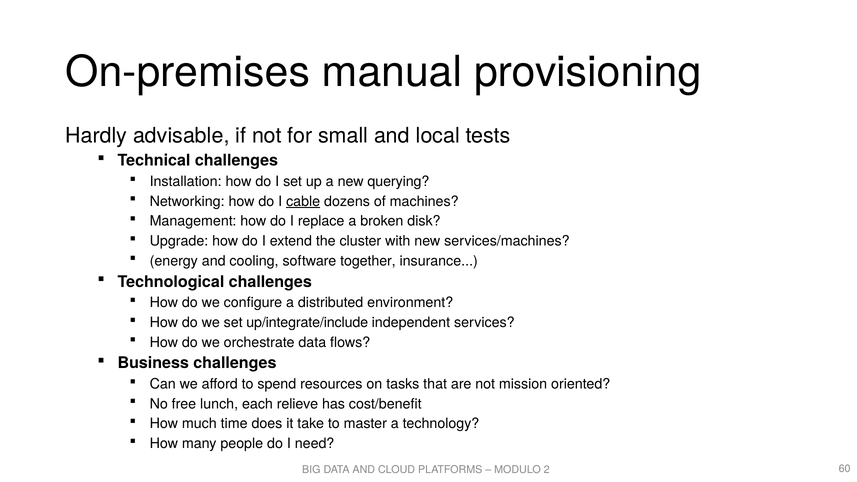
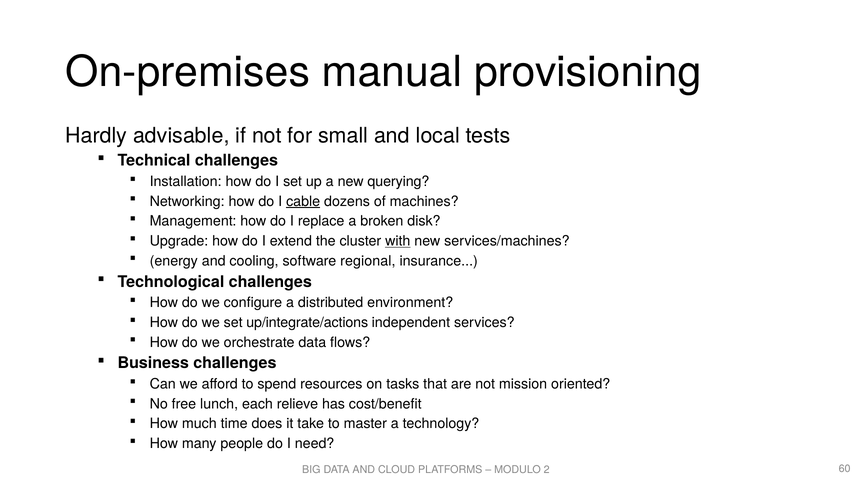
with underline: none -> present (398, 241)
together: together -> regional (368, 261)
up/integrate/include: up/integrate/include -> up/integrate/actions (307, 322)
